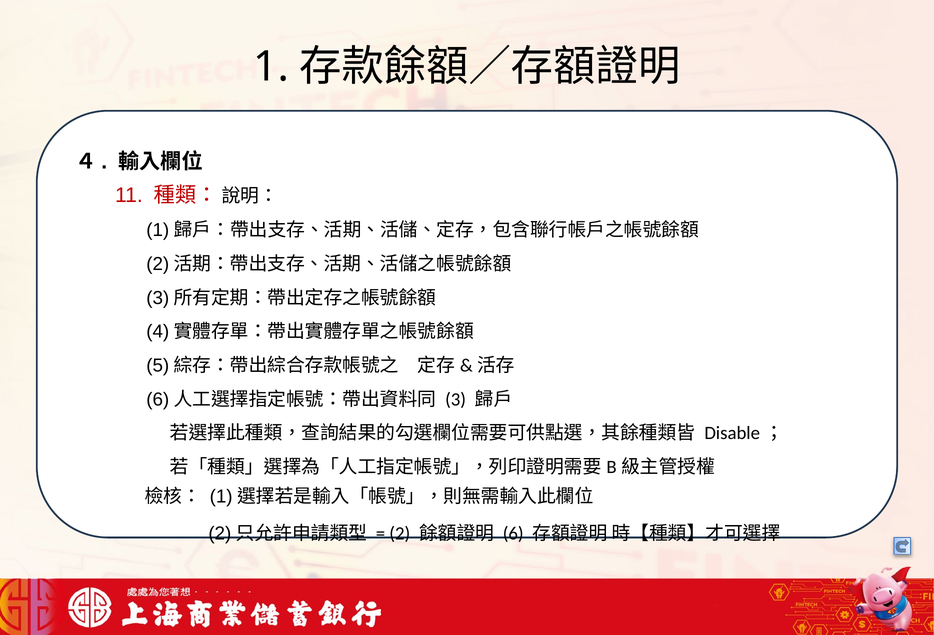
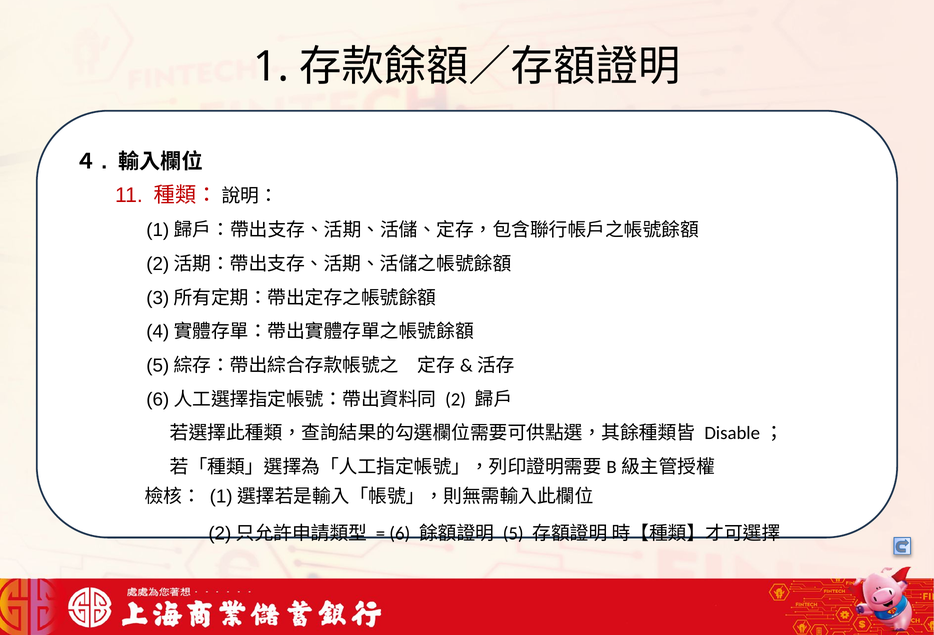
3: 3 -> 2 (456, 400)
2: 2 -> 6 (400, 534)
6: 6 -> 5 (513, 534)
